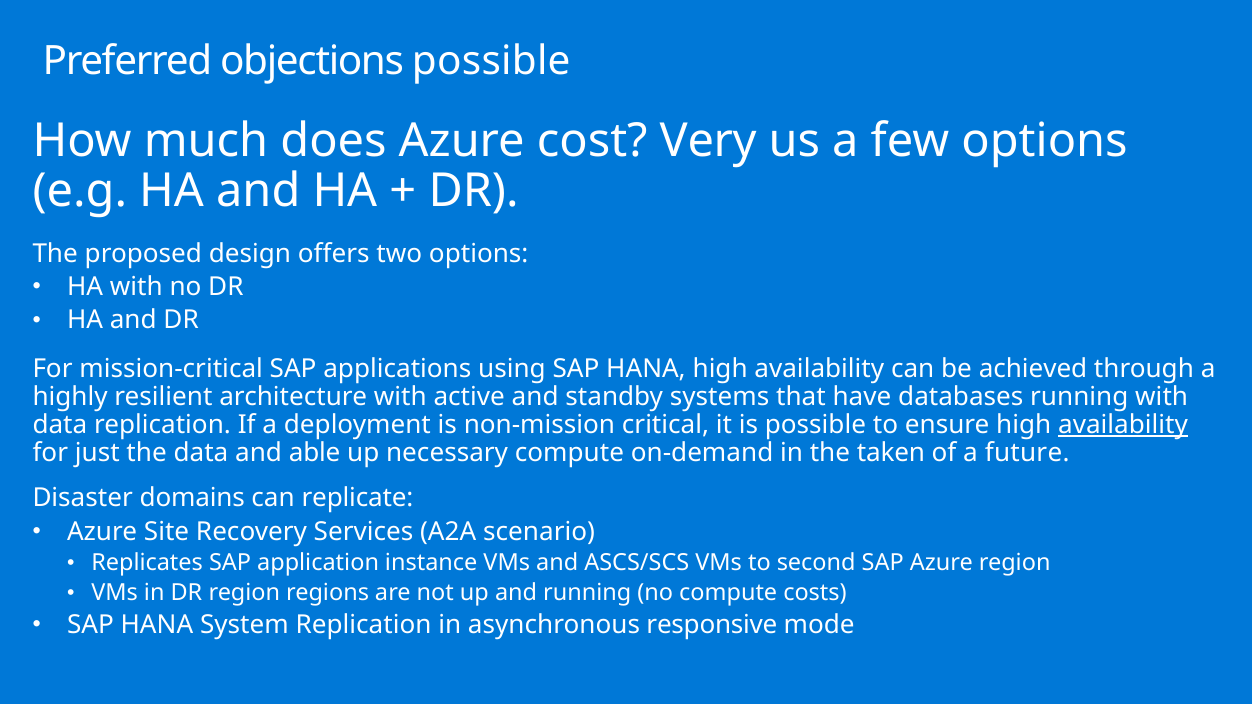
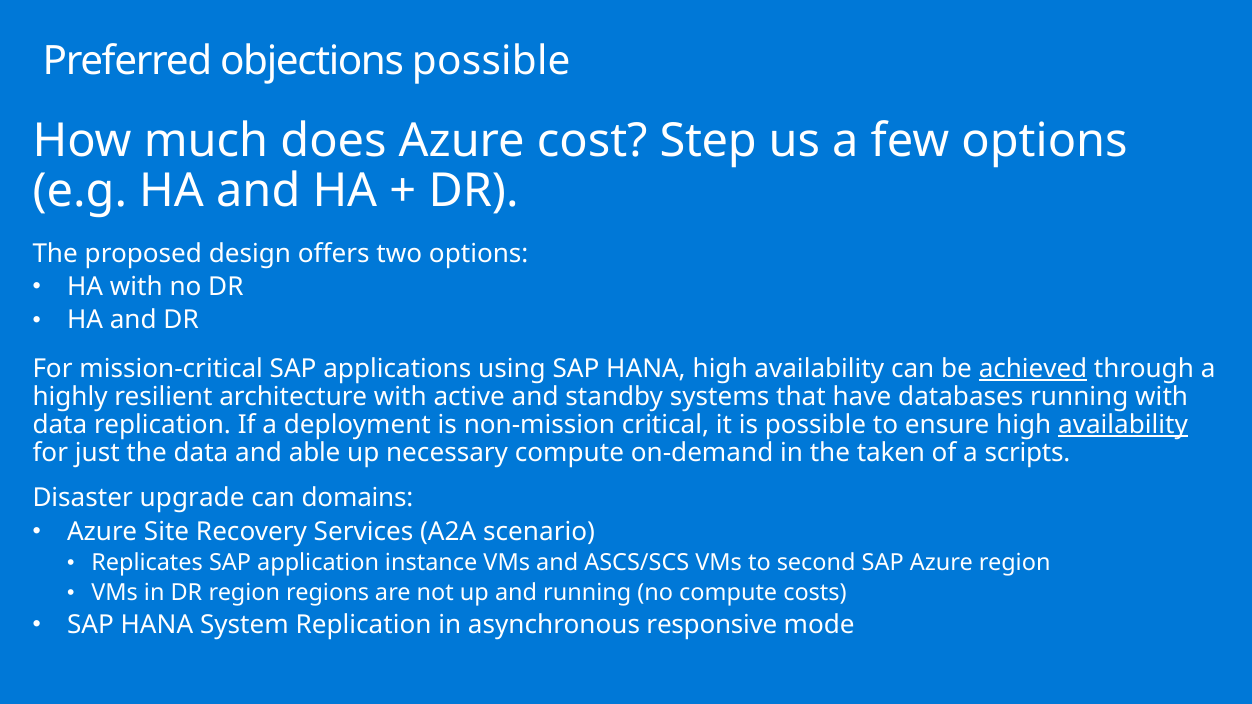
Very: Very -> Step (708, 141)
achieved underline: none -> present (1033, 369)
future: future -> scripts (1027, 453)
domains: domains -> upgrade (192, 498)
replicate: replicate -> domains (358, 498)
